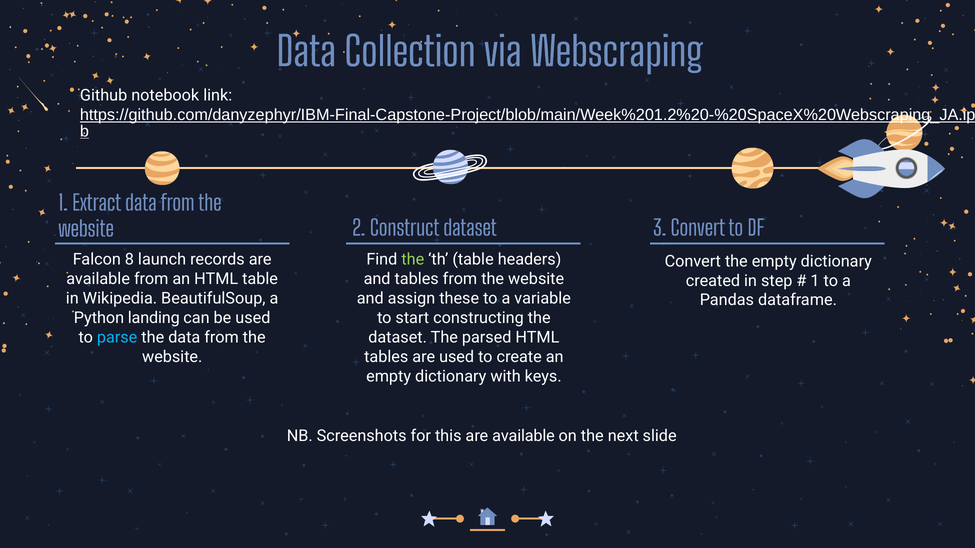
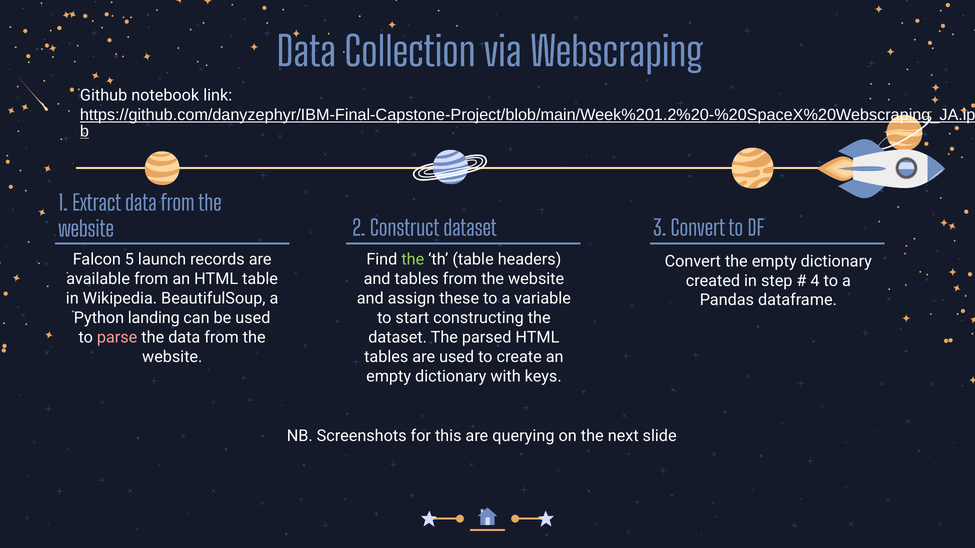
8: 8 -> 5 (129, 260)
1: 1 -> 4 (815, 281)
parse colour: light blue -> pink (117, 338)
this are available: available -> querying (523, 436)
